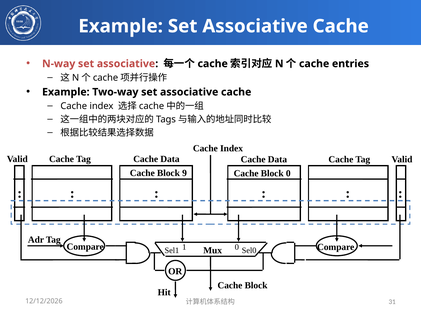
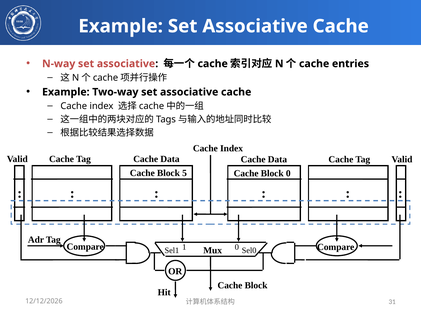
9: 9 -> 5 (185, 173)
